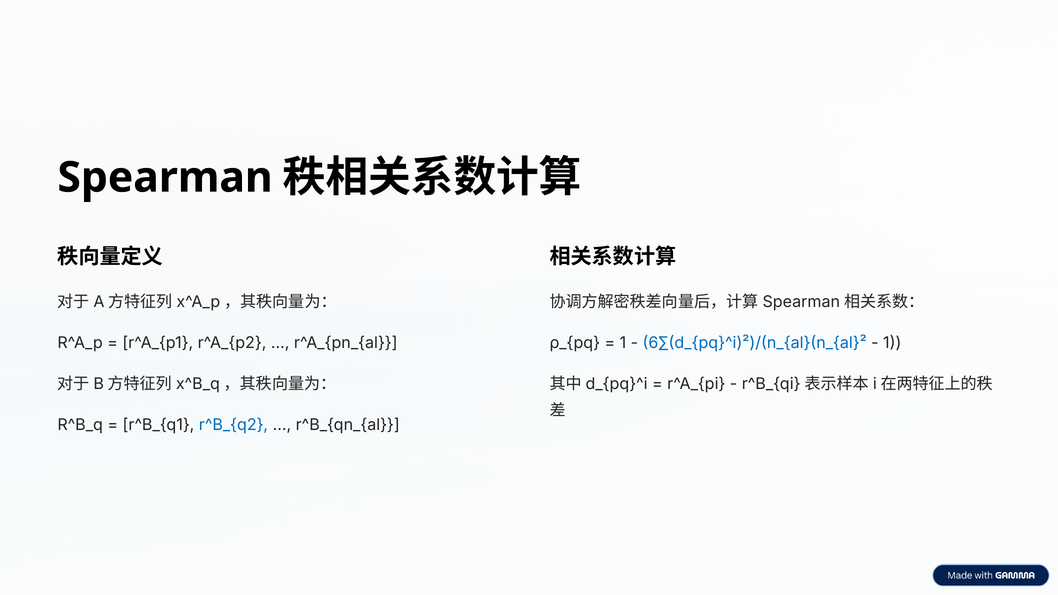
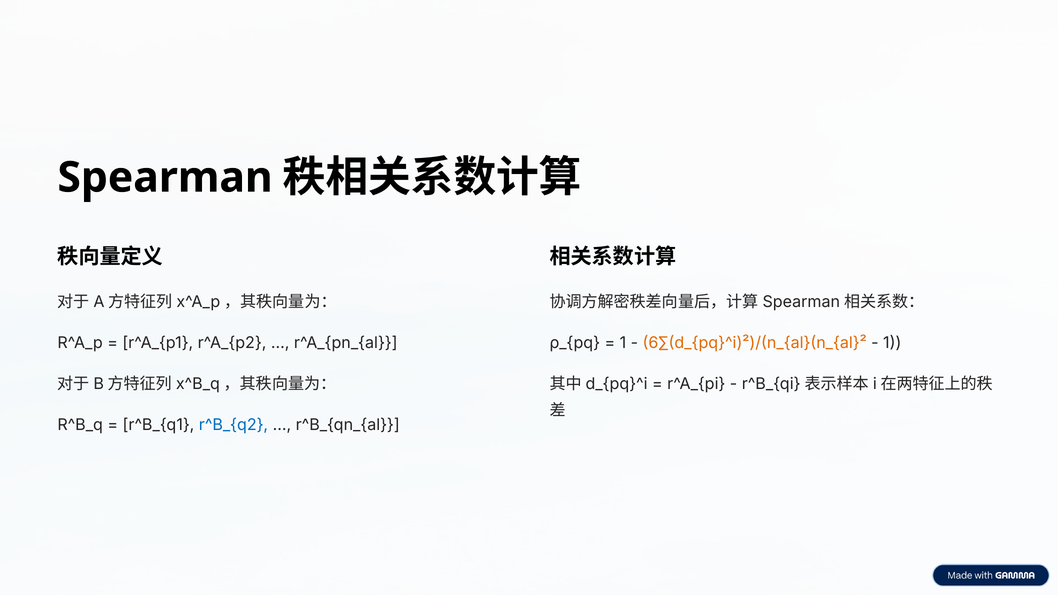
6∑(d_{pq}^i)²)/(n_{al}(n_{al}² colour: blue -> orange (755, 343)
